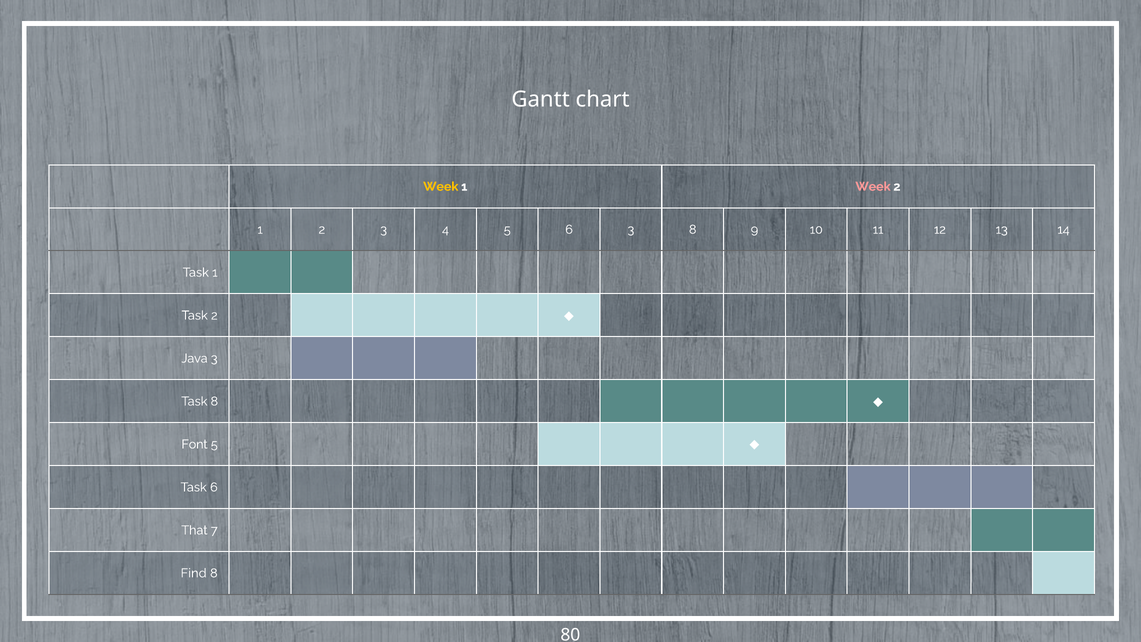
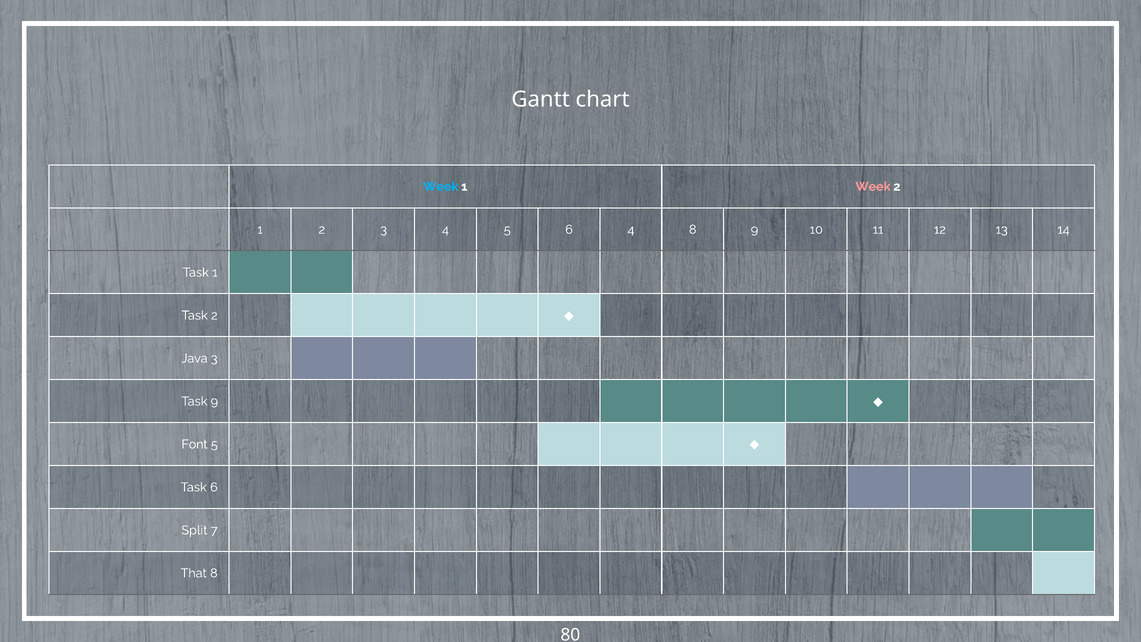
Week colour: yellow -> light blue (441, 187)
6 3: 3 -> 4 (631, 229)
Task 8: 8 -> 9 (214, 401)
That: That -> Split (194, 530)
Find: Find -> That (194, 573)
